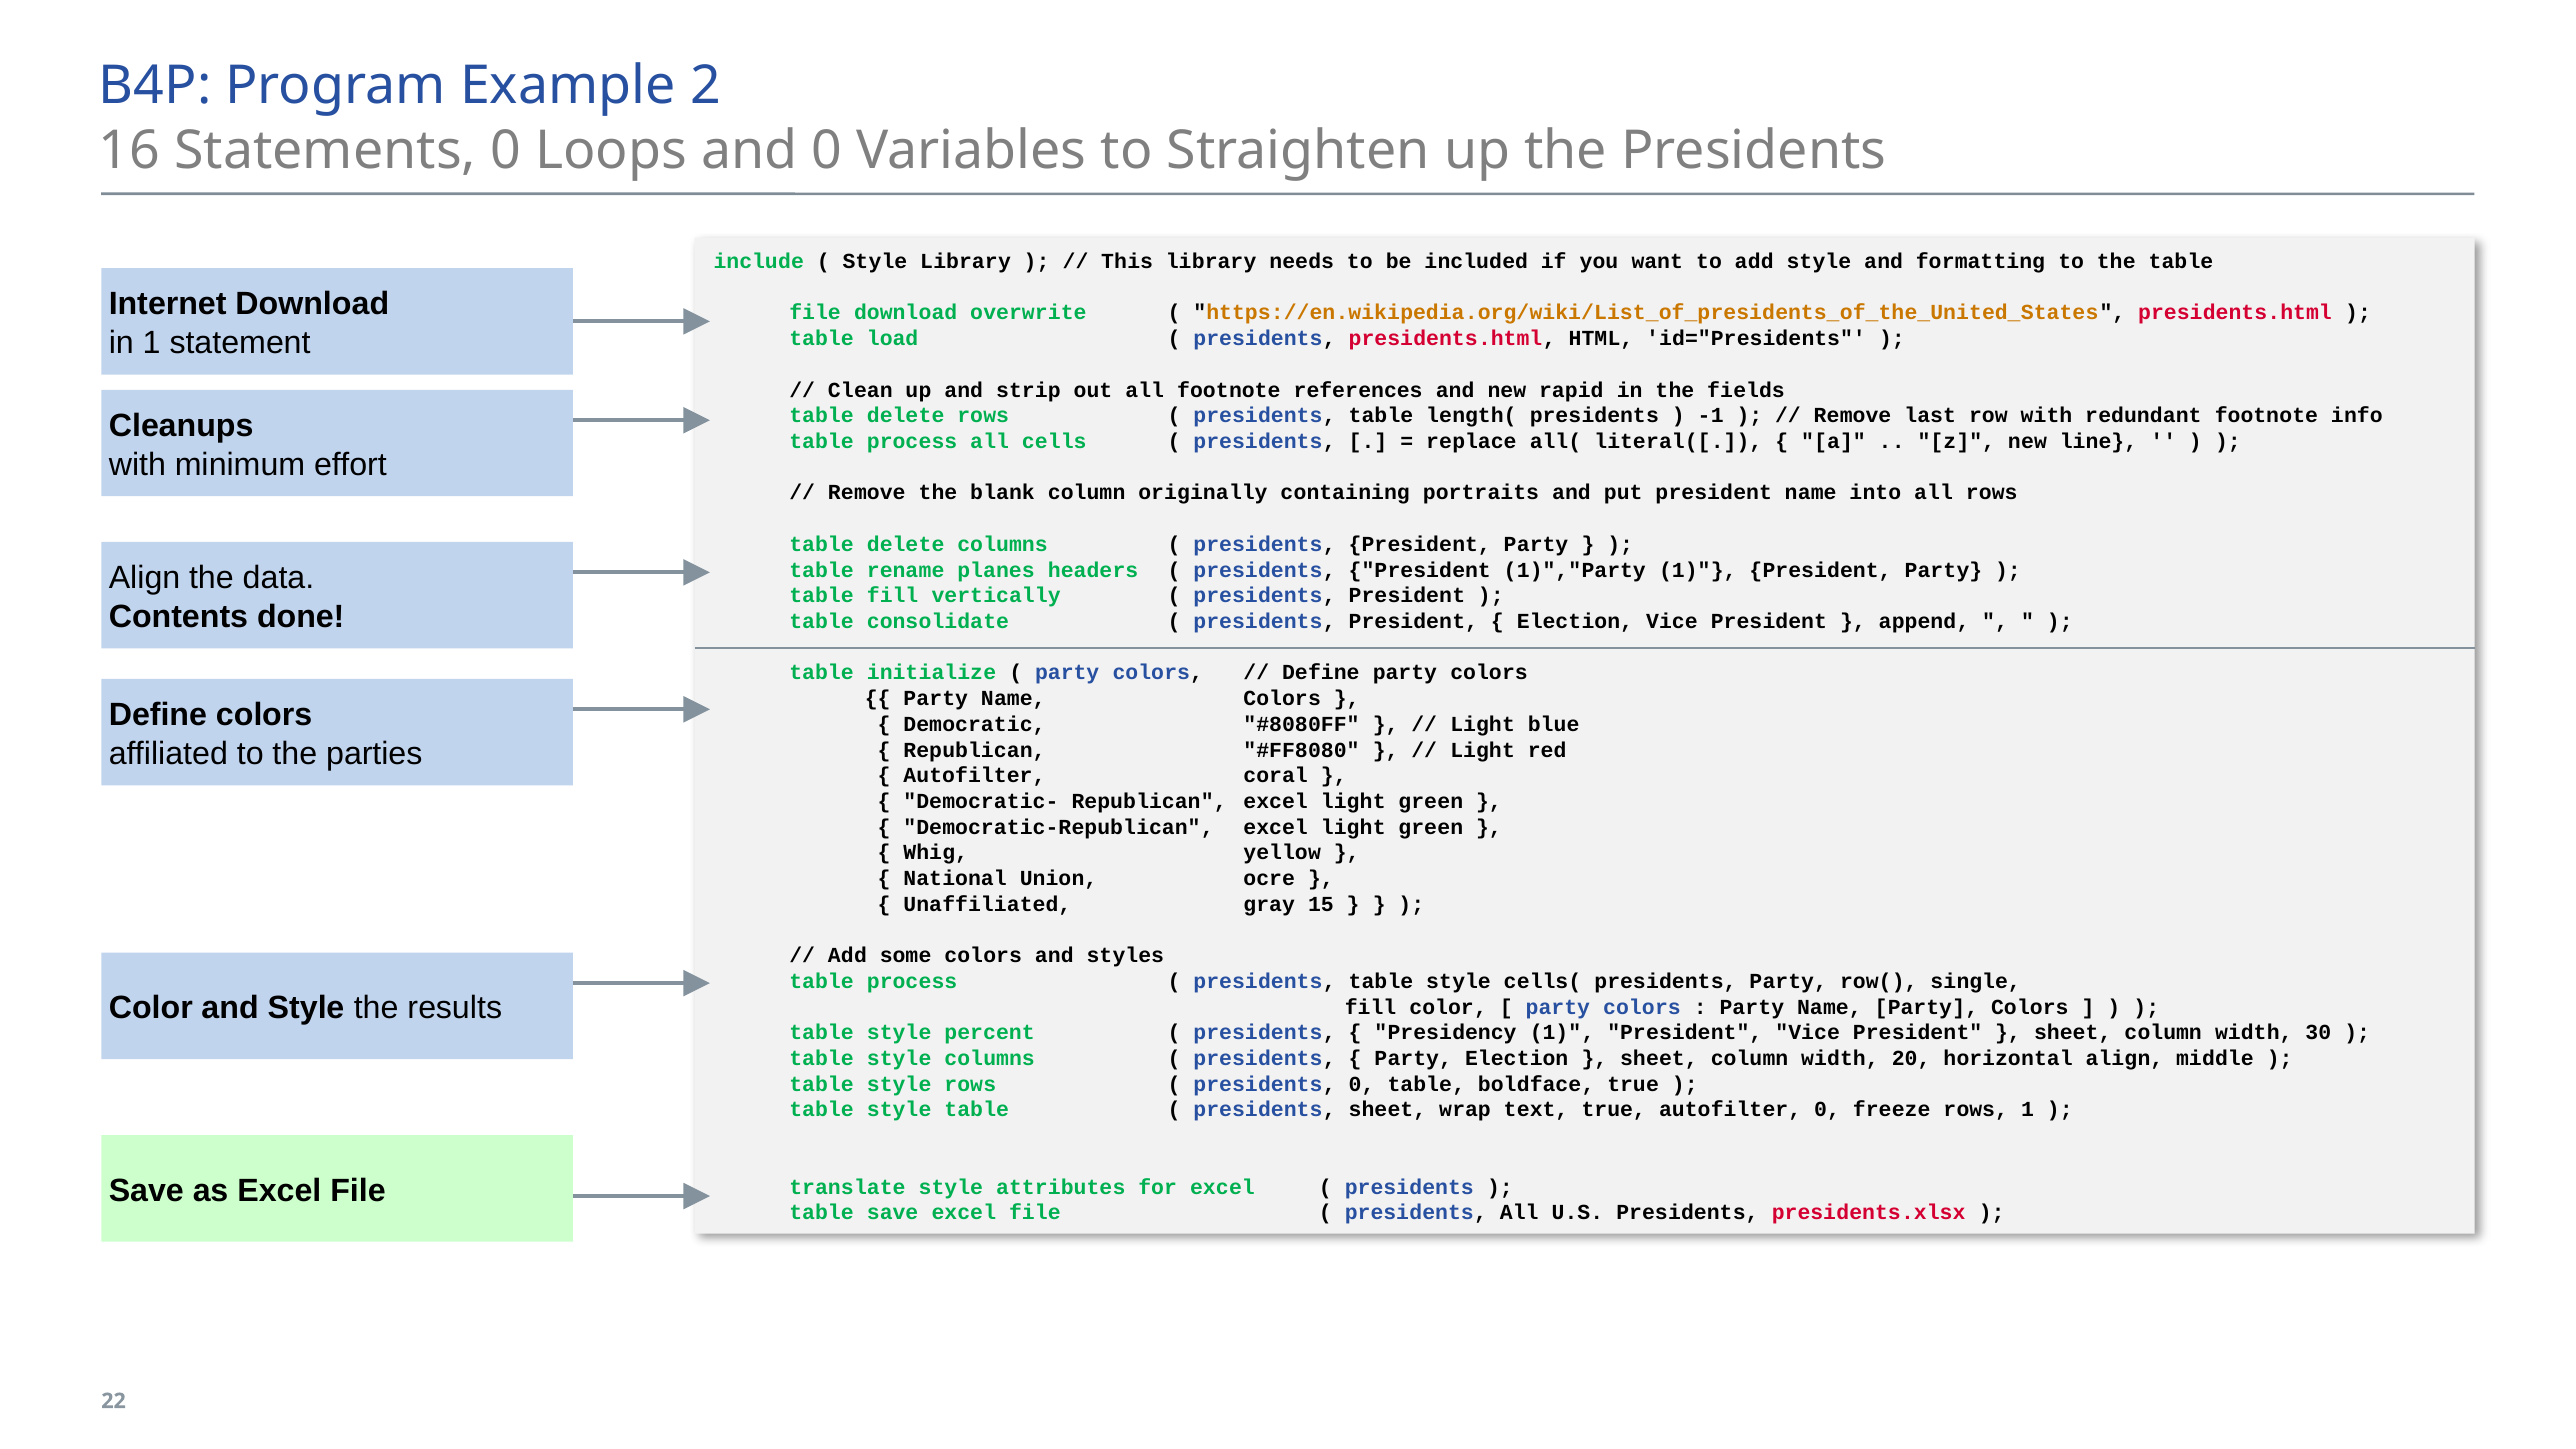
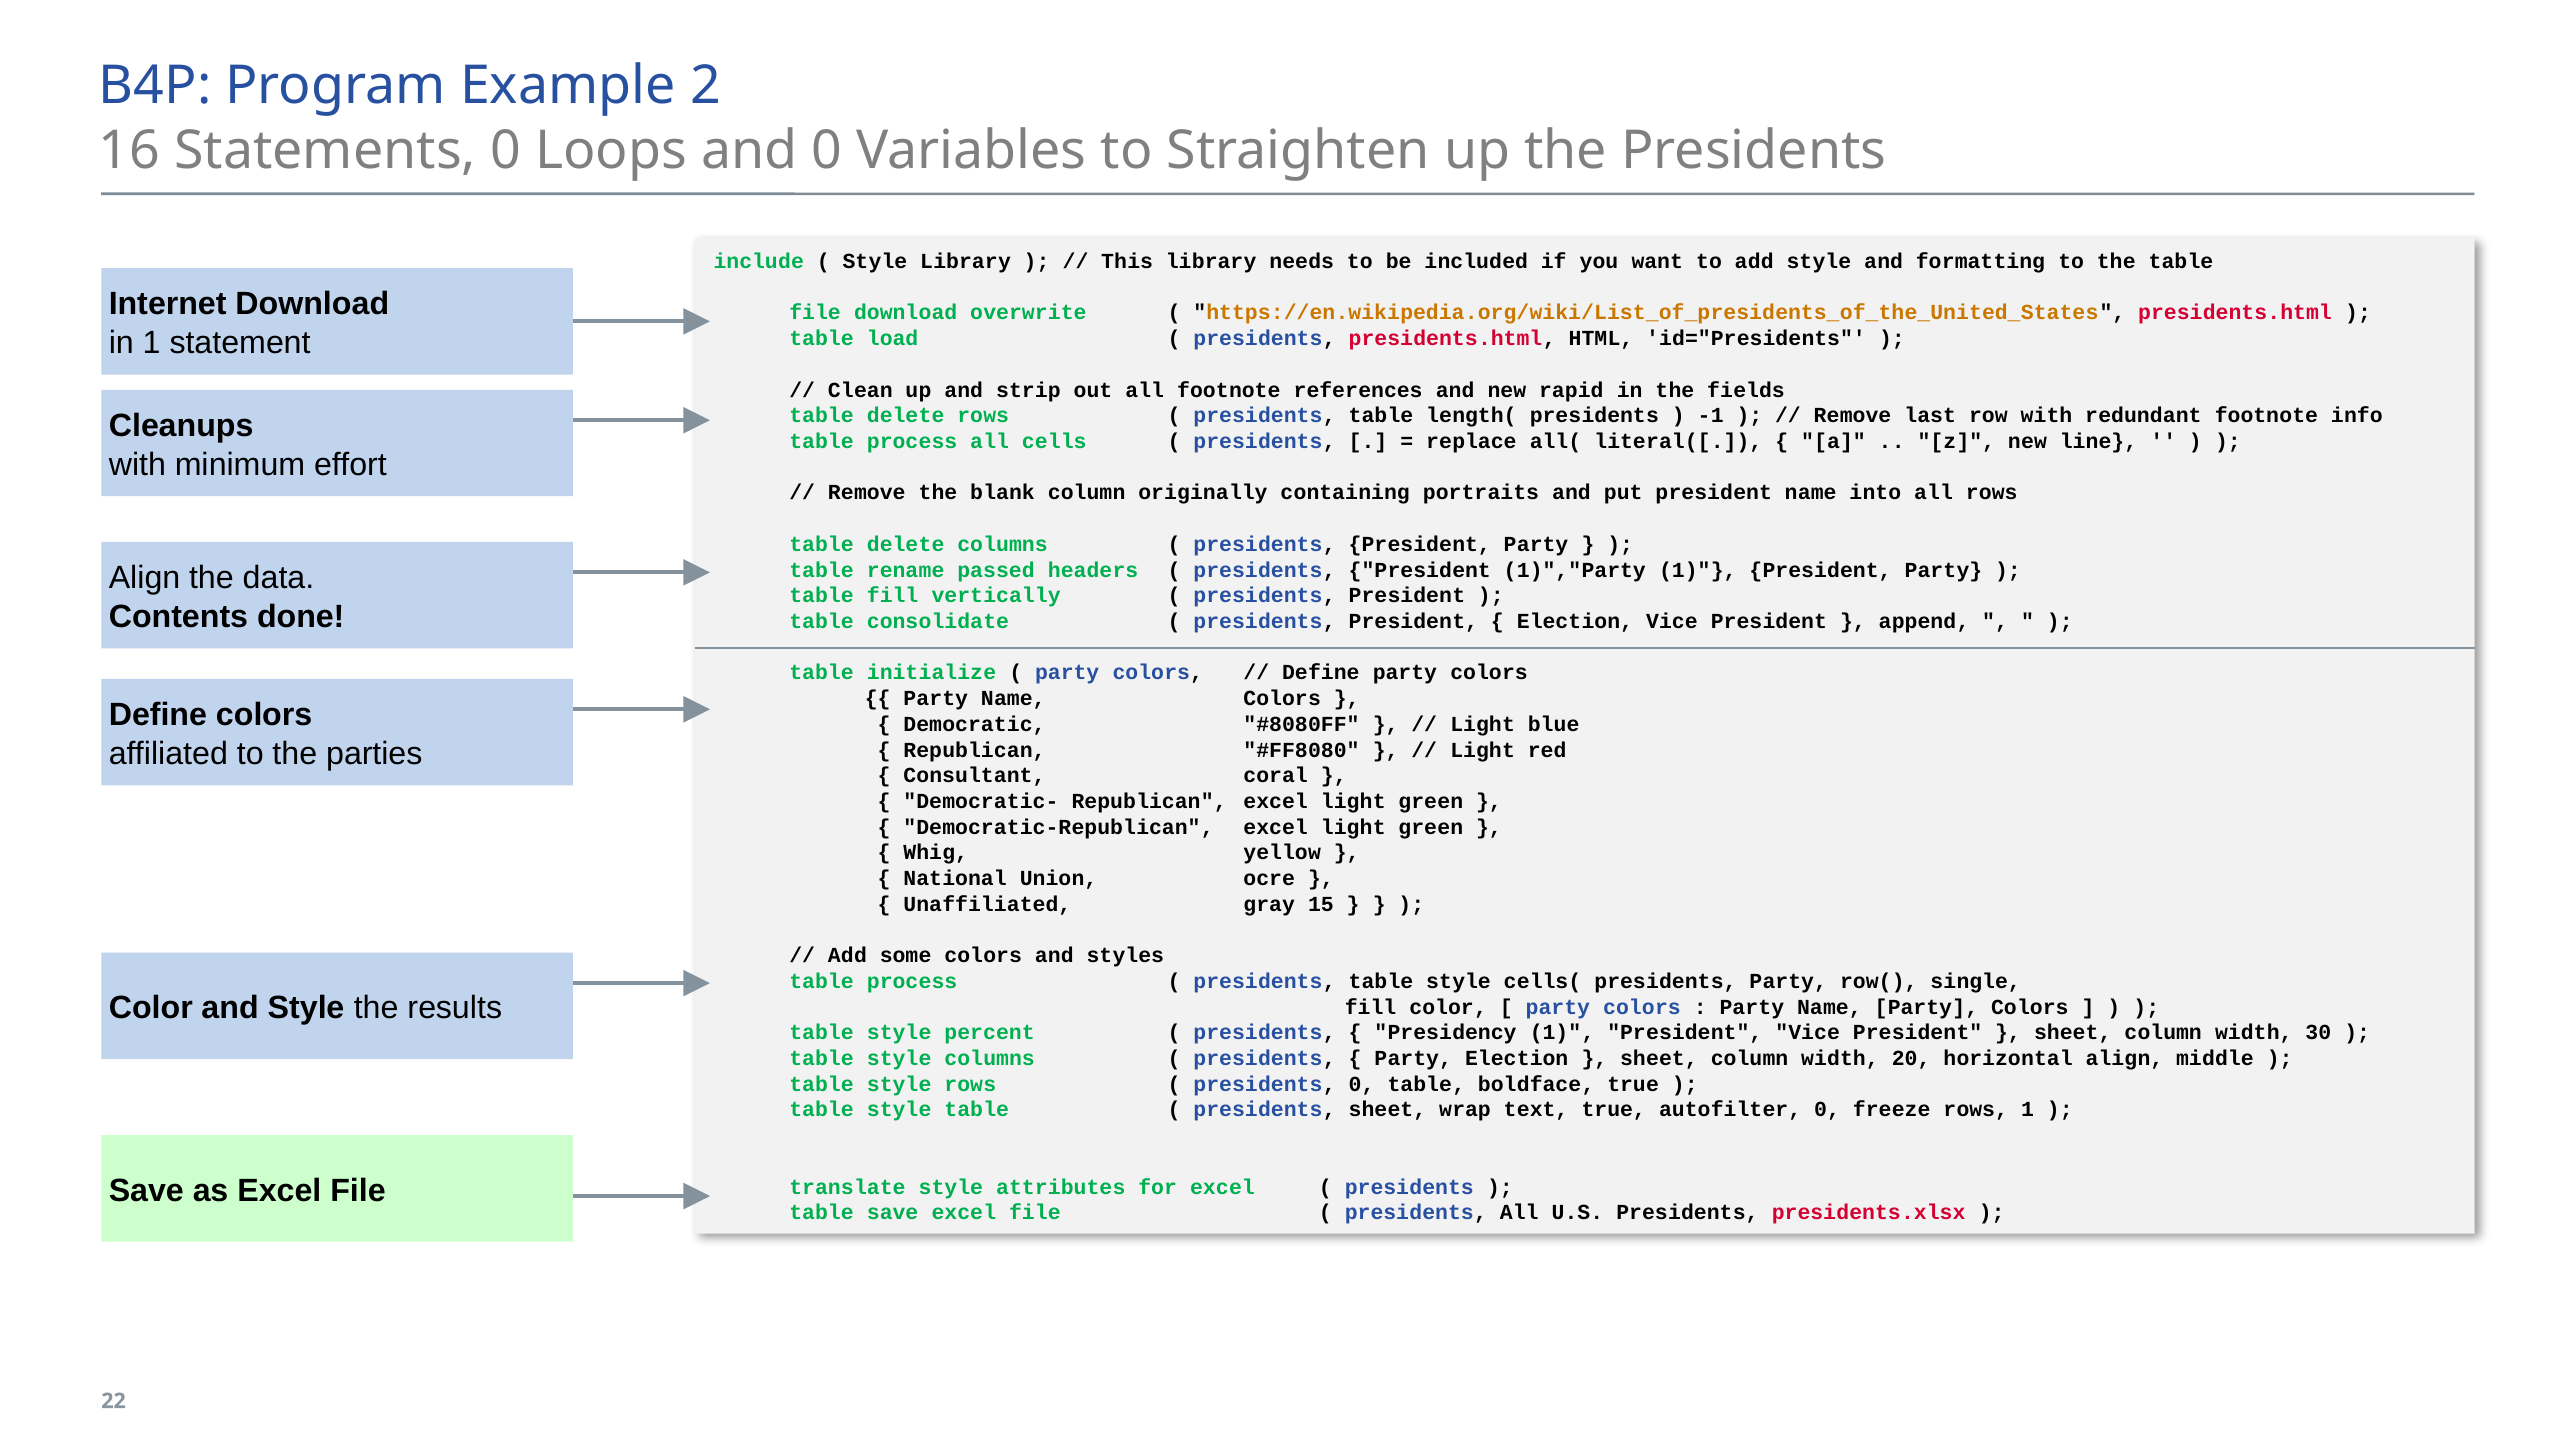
planes: planes -> passed (996, 570)
Autofilter: Autofilter -> Consultant (974, 776)
